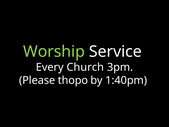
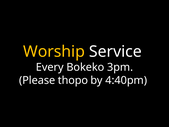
Worship colour: light green -> yellow (54, 51)
Church: Church -> Bokeko (85, 67)
1:40pm: 1:40pm -> 4:40pm (126, 80)
